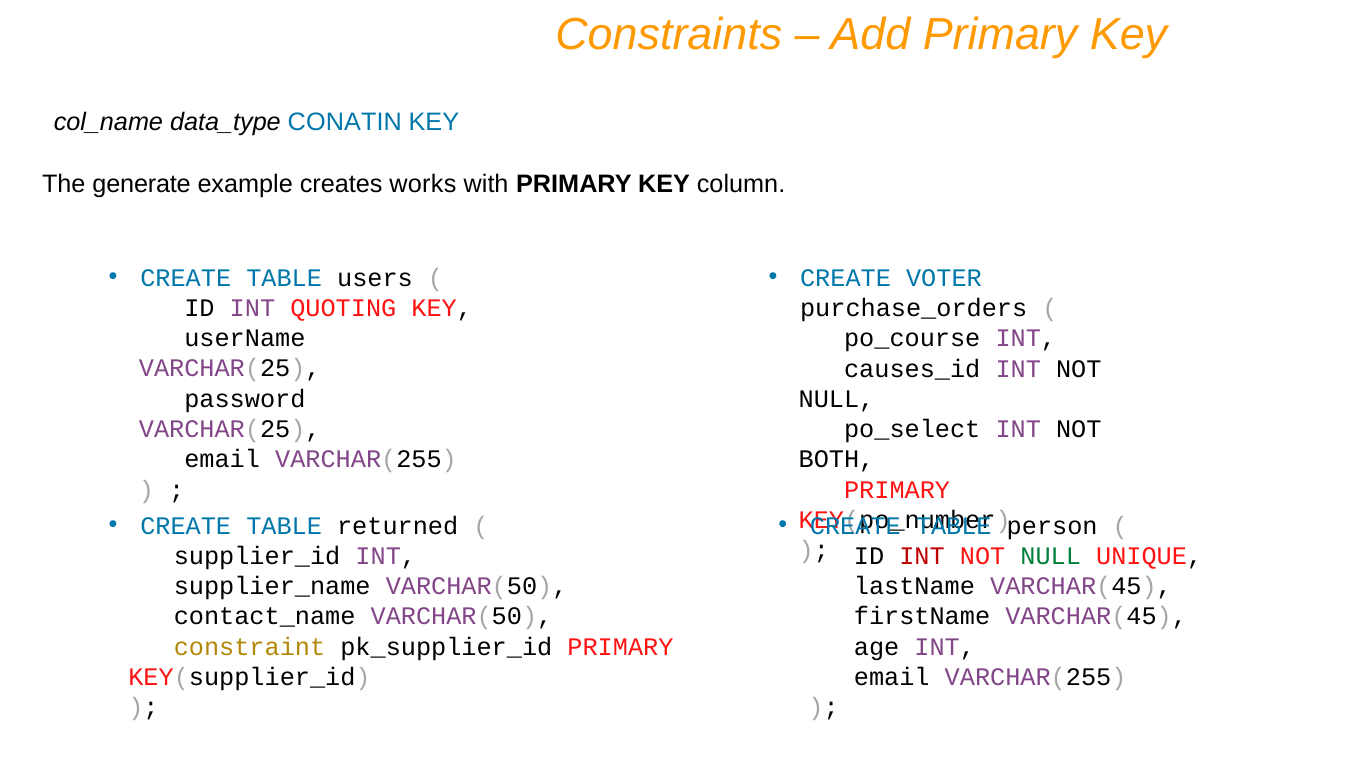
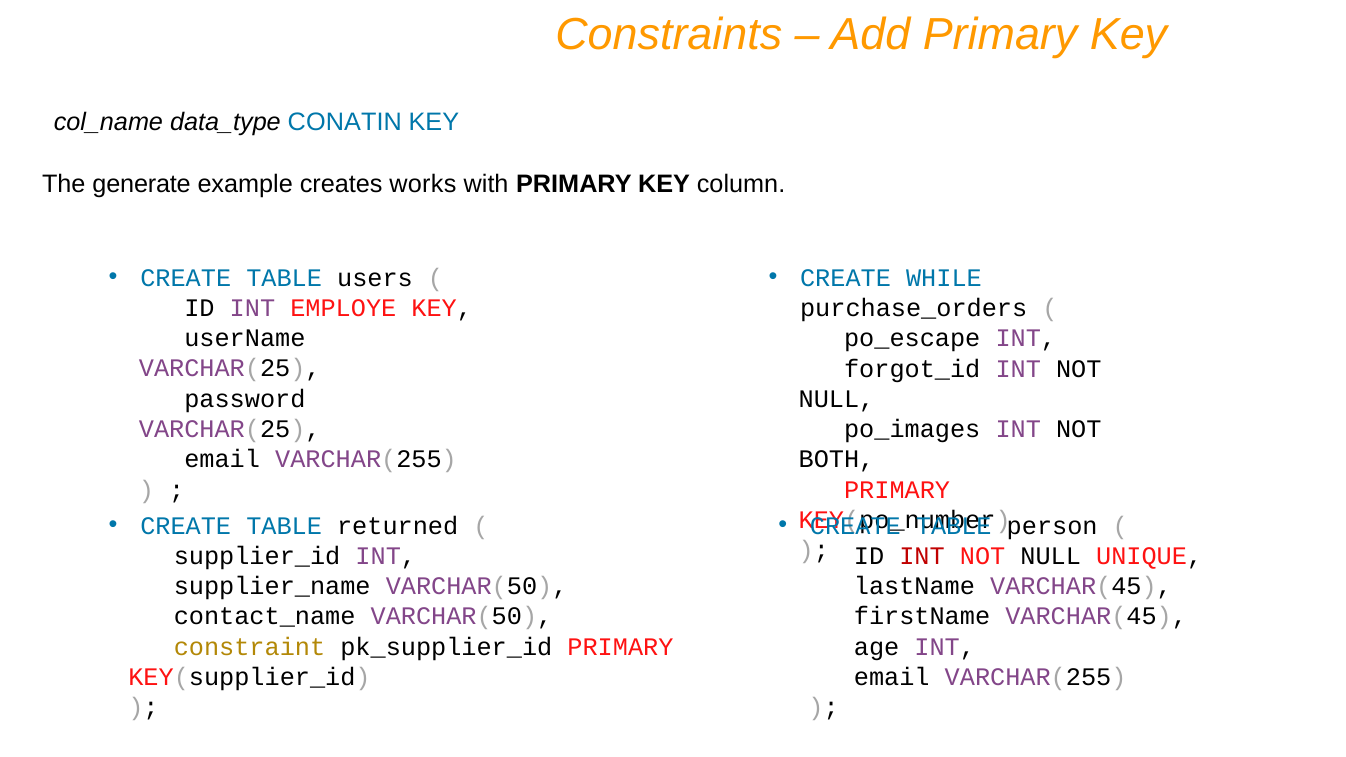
VOTER: VOTER -> WHILE (944, 278)
QUOTING: QUOTING -> EMPLOYE (343, 308)
po_course: po_course -> po_escape (912, 339)
causes_id: causes_id -> forgot_id (912, 369)
po_select: po_select -> po_images (912, 429)
NULL colour: green -> black (1051, 556)
